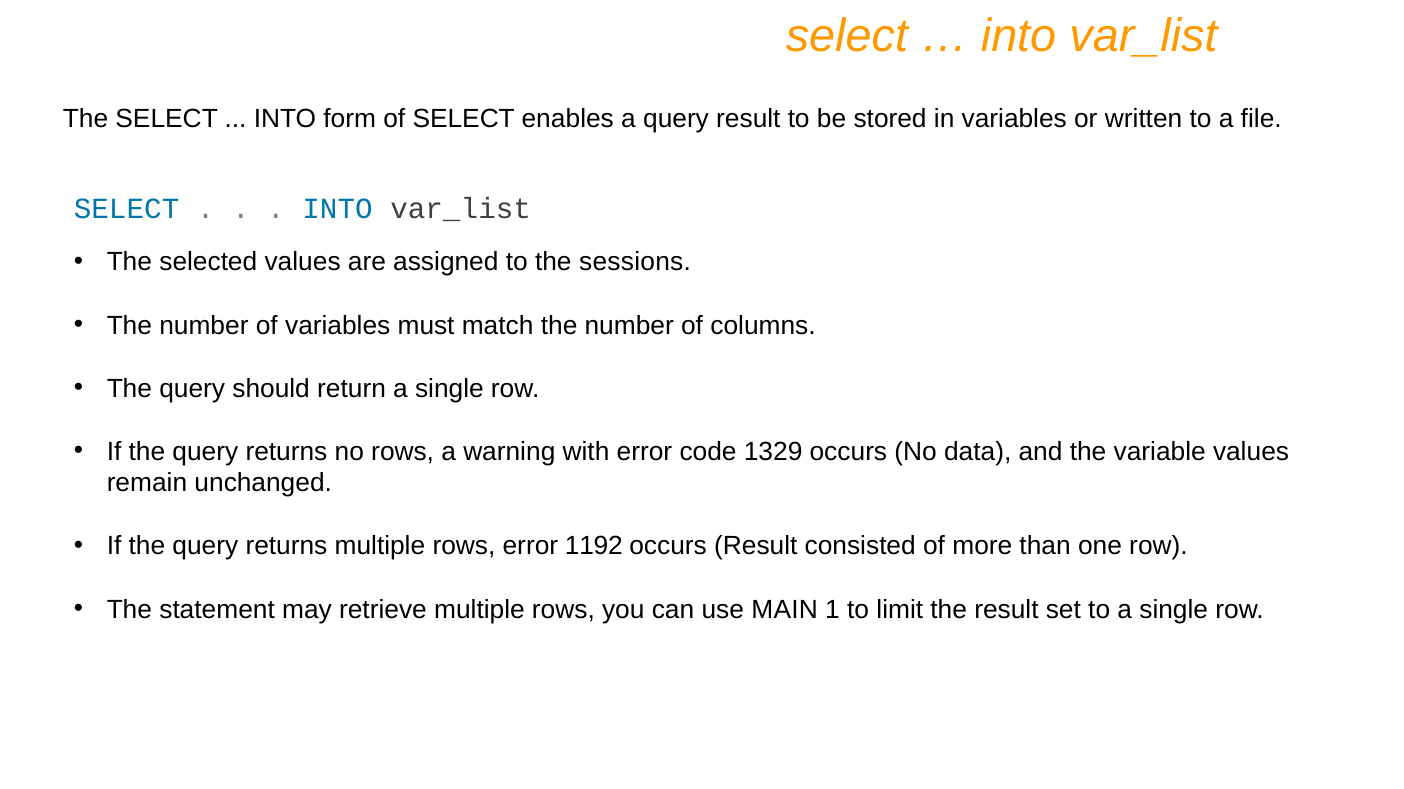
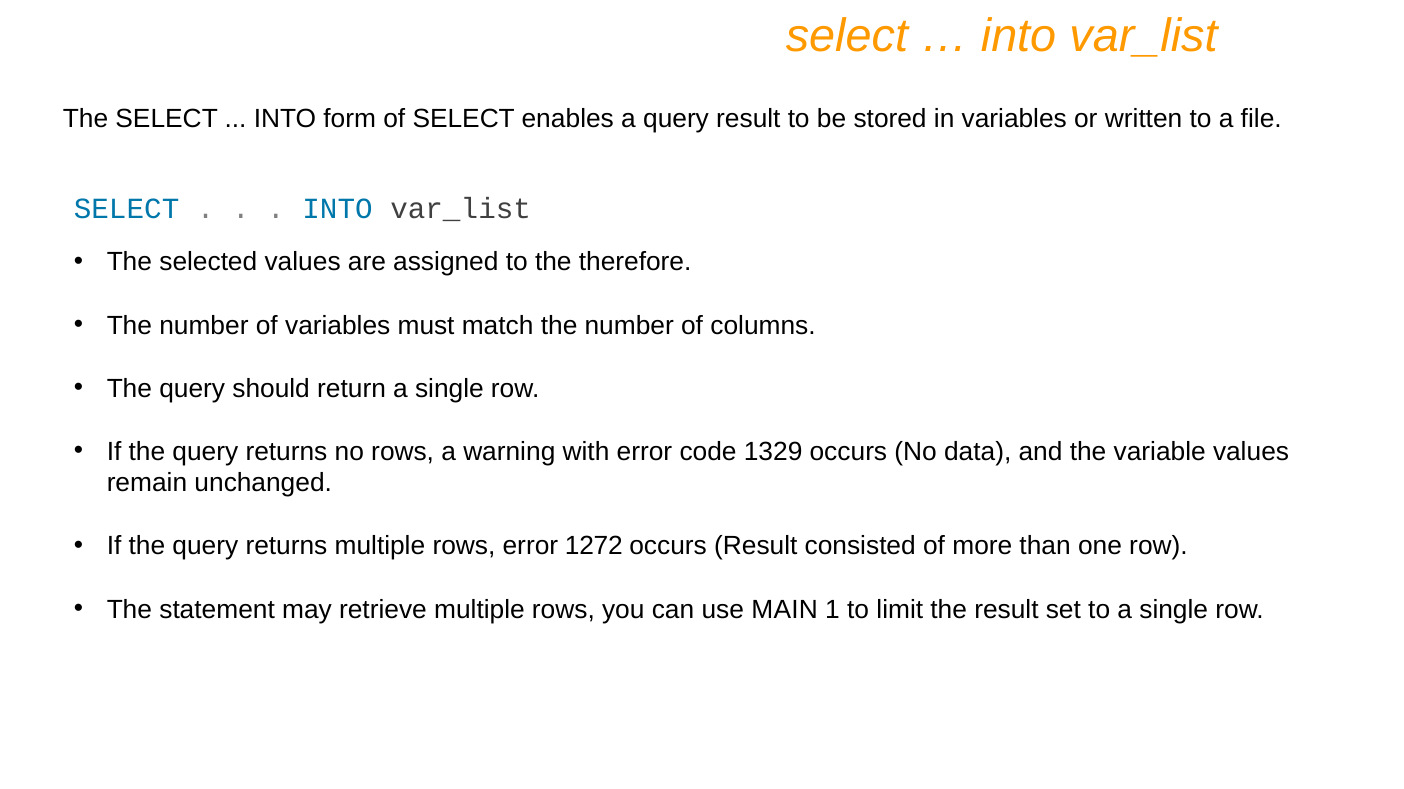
sessions: sessions -> therefore (635, 263)
1192: 1192 -> 1272 (594, 547)
